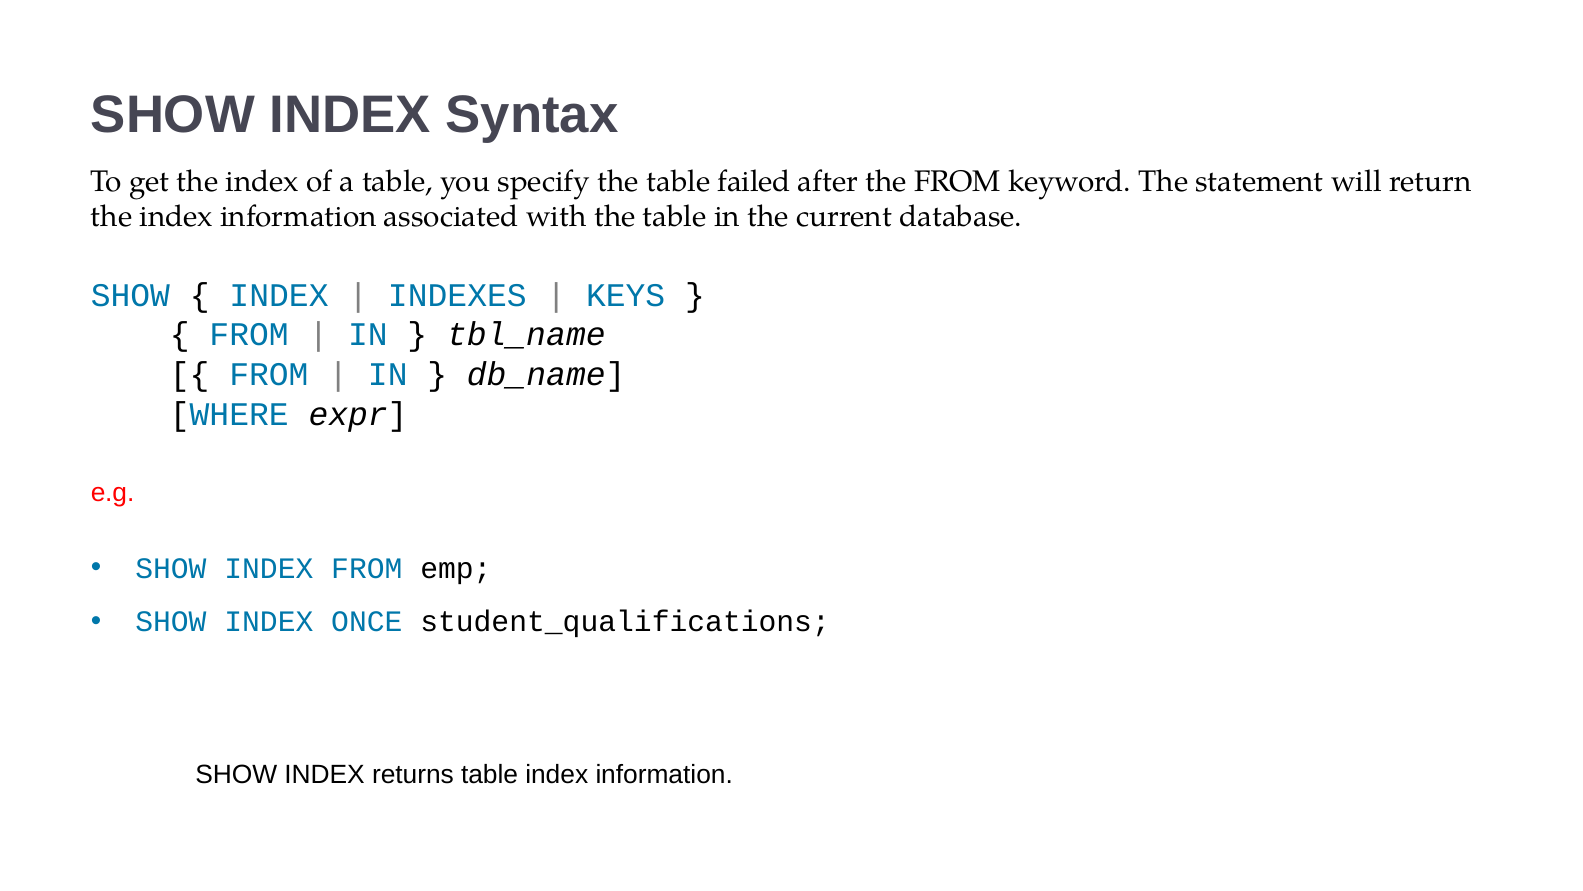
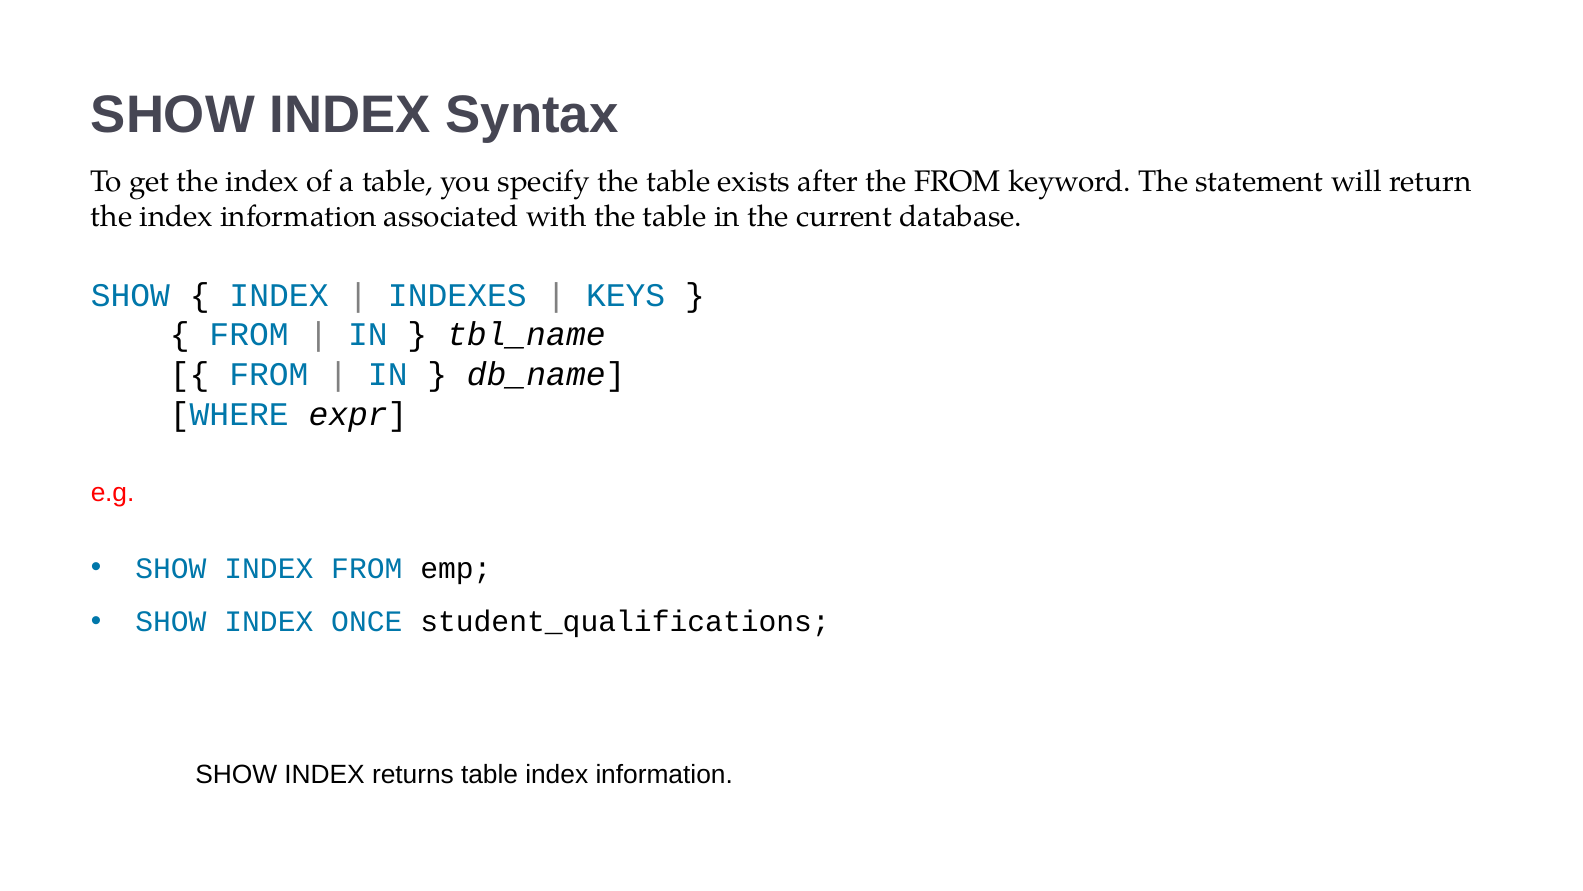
failed: failed -> exists (754, 181)
